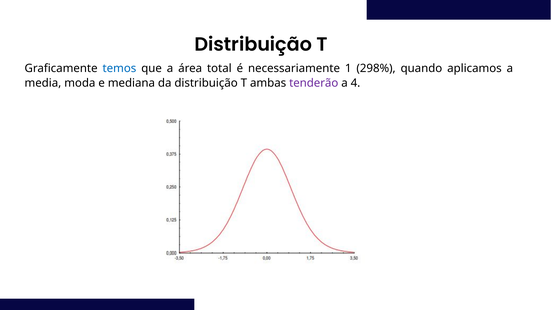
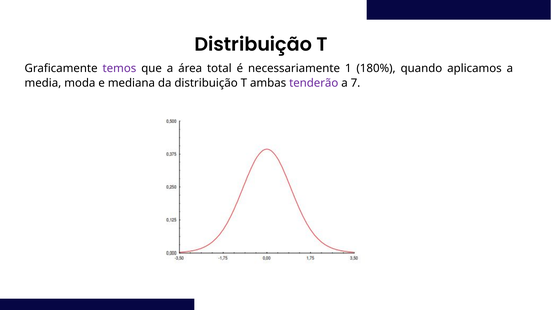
temos colour: blue -> purple (119, 68)
298%: 298% -> 180% (376, 68)
4: 4 -> 7 (356, 83)
